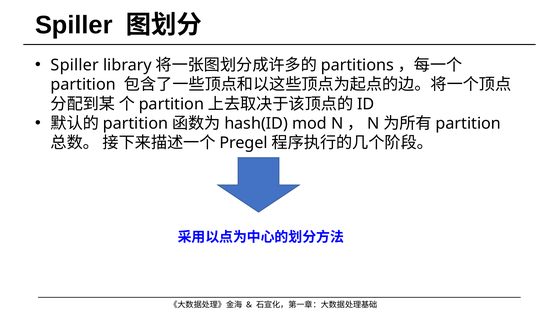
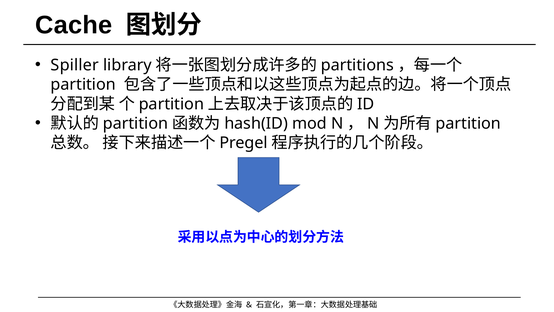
Spiller: Spiller -> Cache (74, 25)
